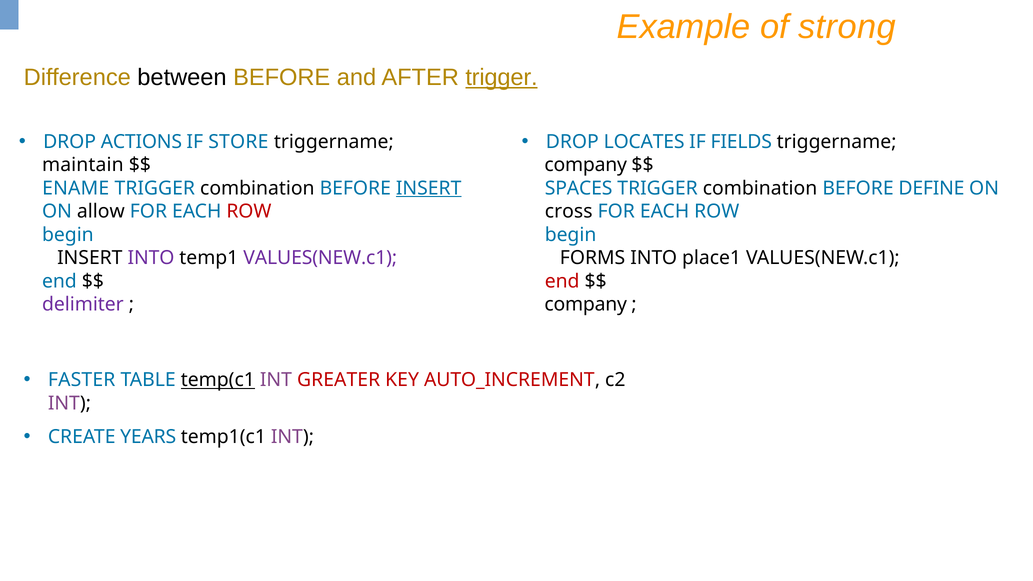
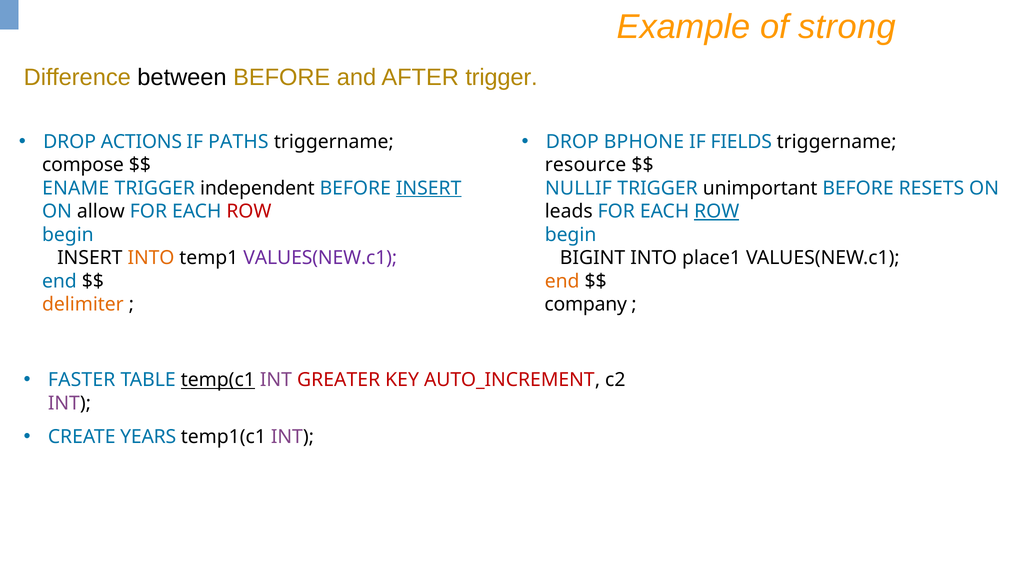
trigger underline: present -> none (502, 78)
STORE: STORE -> PATHS (238, 142)
LOCATES: LOCATES -> BPHONE (644, 142)
maintain: maintain -> compose (83, 165)
company: company -> resource (586, 165)
combination: combination -> independent (257, 188)
SPACES: SPACES -> NULLIF (578, 188)
combination: combination -> unimportant (760, 188)
DEFINE: DEFINE -> RESETS (931, 188)
cross: cross -> leads (569, 211)
ROW underline: none -> present (717, 211)
INTO colour: purple -> orange (151, 258)
FORMS: FORMS -> BIGINT (593, 258)
end colour: red -> orange (562, 281)
delimiter colour: purple -> orange (83, 304)
